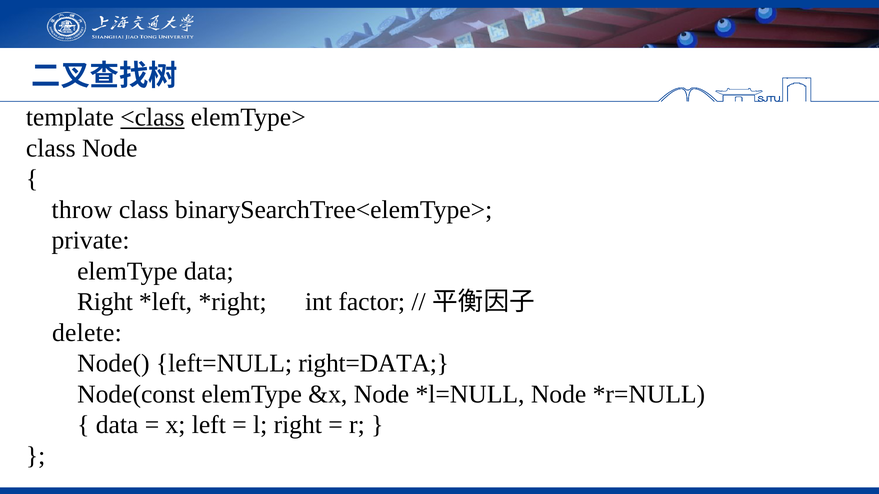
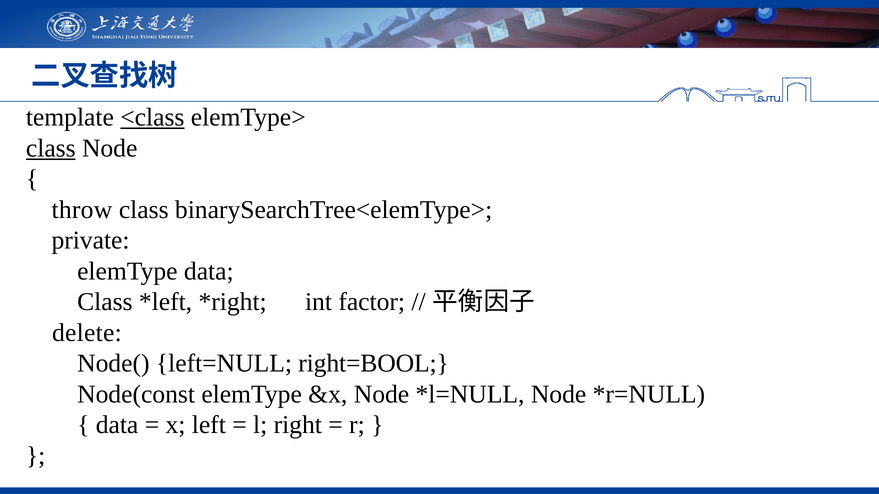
class underline: none -> present (51, 148)
Right: Right -> Class (105, 302)
right=DATA: right=DATA -> right=BOOL (374, 364)
